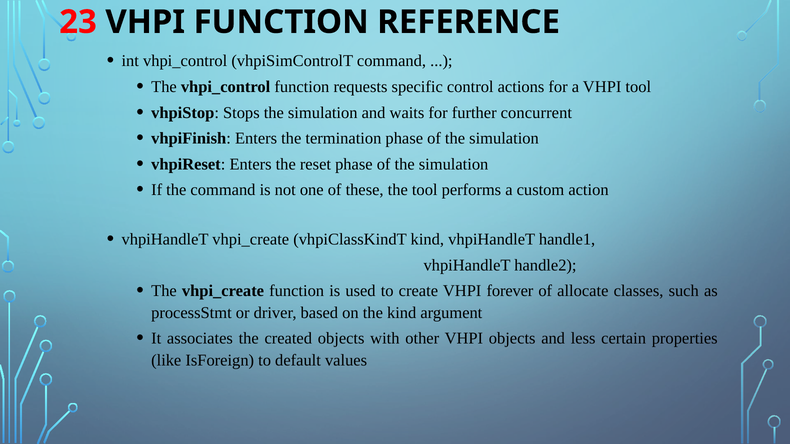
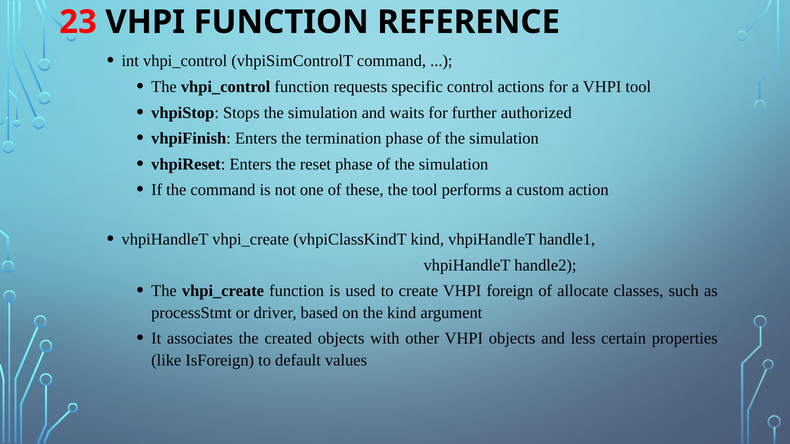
concurrent: concurrent -> authorized (536, 113)
forever: forever -> foreign (510, 291)
